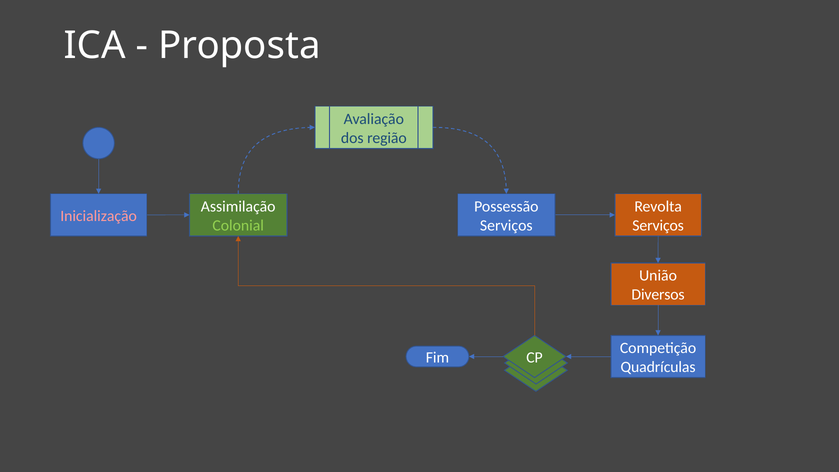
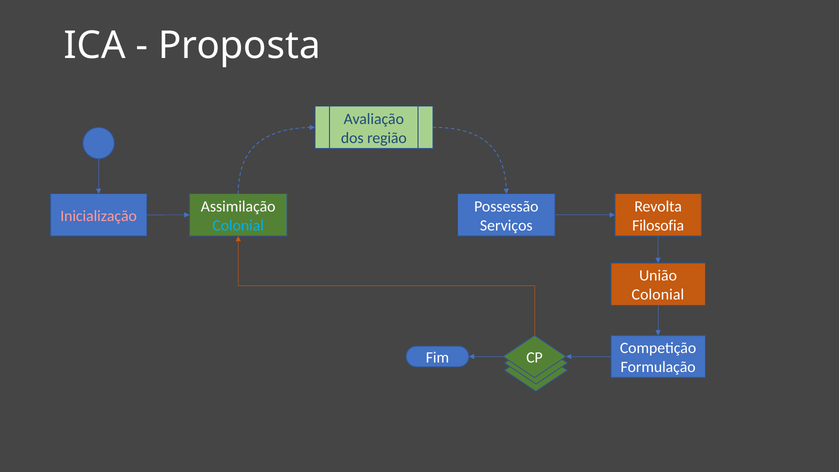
Colonial colour: light green -> light blue (238, 225)
Serviços: Serviços -> Filosofia (658, 225)
Diversos: Diversos -> Colonial (658, 295)
Quadrículas: Quadrículas -> Formulação (658, 367)
